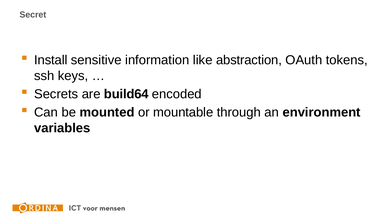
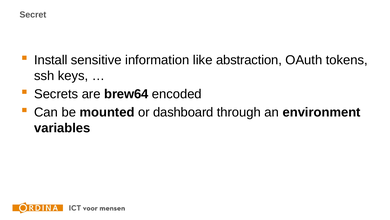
build64: build64 -> brew64 (126, 94)
mountable: mountable -> dashboard (183, 112)
